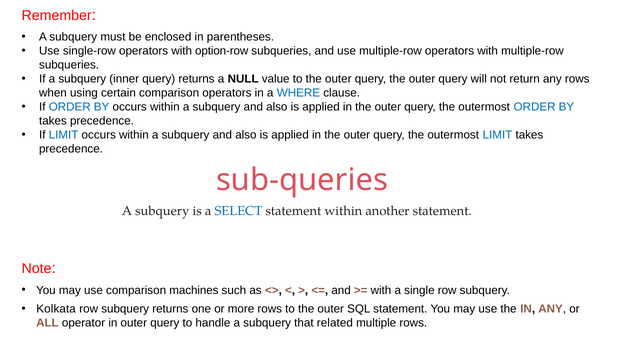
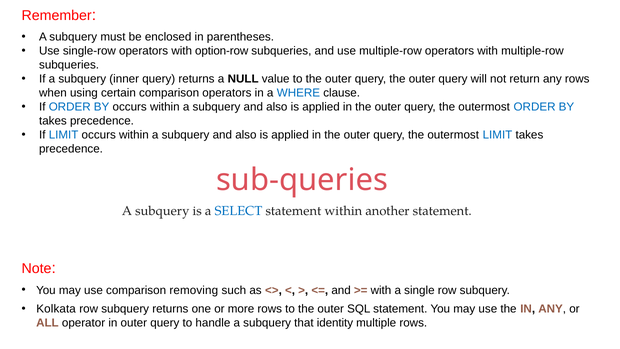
machines: machines -> removing (194, 290)
related: related -> identity (335, 323)
